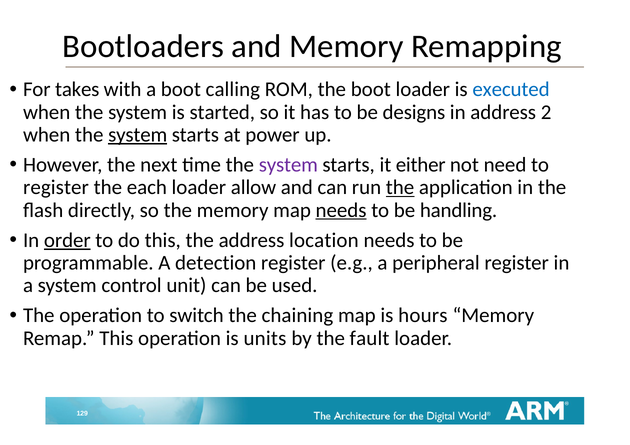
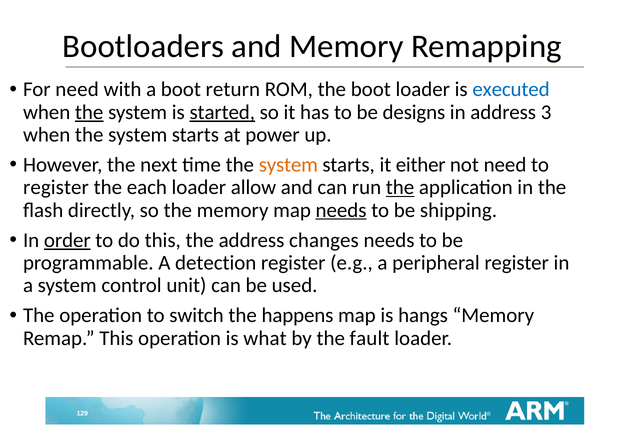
For takes: takes -> need (77, 90)
calling: calling -> return (233, 90)
the underline: none -> present (89, 112)
started underline: none -> present (222, 112)
2: 2 -> 3 (546, 112)
system underline: present -> none (138, 135)
system colour: purple -> orange (288, 165)
handling: handling -> shipping (458, 210)
location: location -> changes (324, 240)
chaining: chaining -> happens (297, 316)
hours: hours -> hangs (423, 316)
units: units -> what (265, 338)
